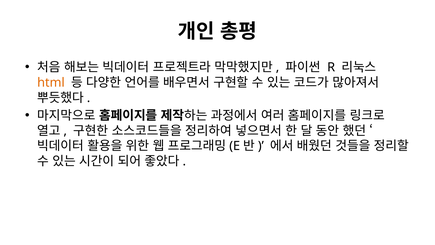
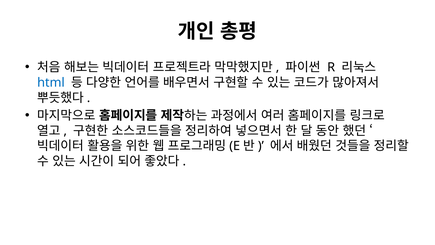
html colour: orange -> blue (51, 82)
